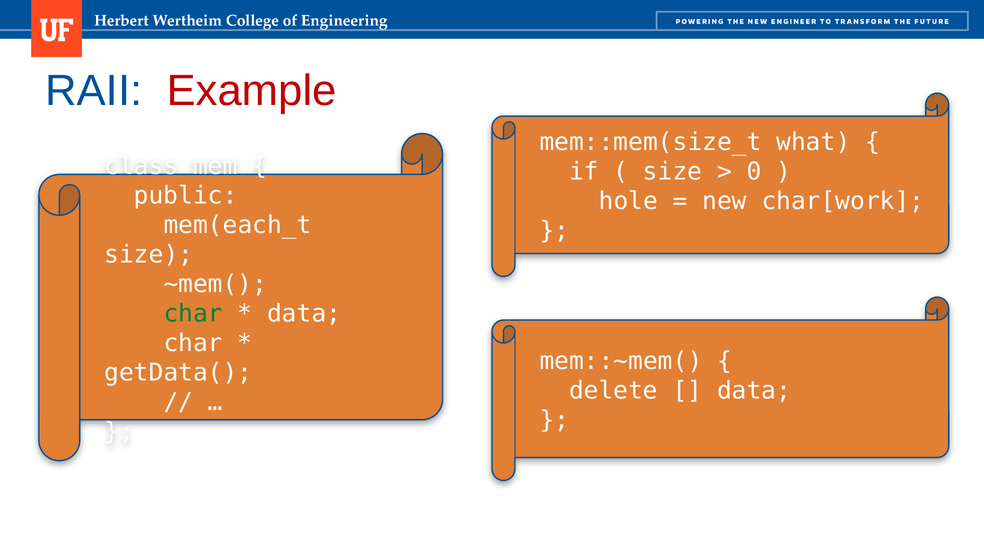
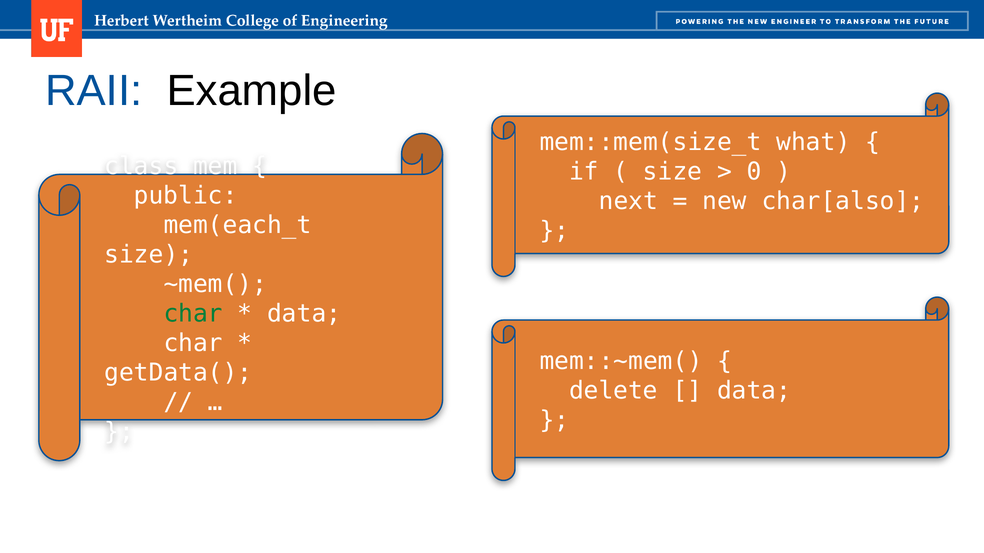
Example colour: red -> black (252, 91)
hole: hole -> next (628, 201)
char[work: char[work -> char[also (843, 201)
